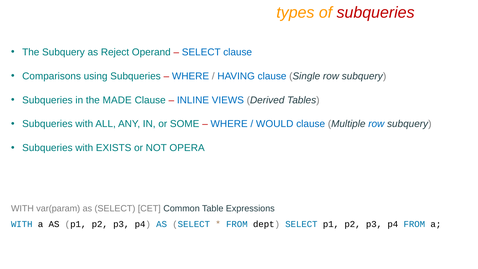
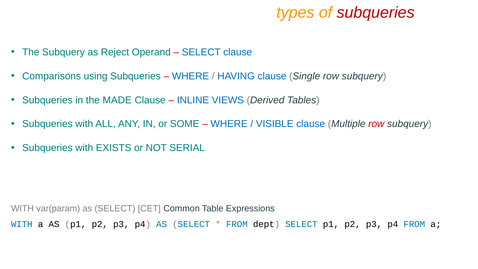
WOULD: WOULD -> VISIBLE (275, 124)
row colour: blue -> red (376, 124)
OPERA: OPERA -> SERIAL (187, 148)
